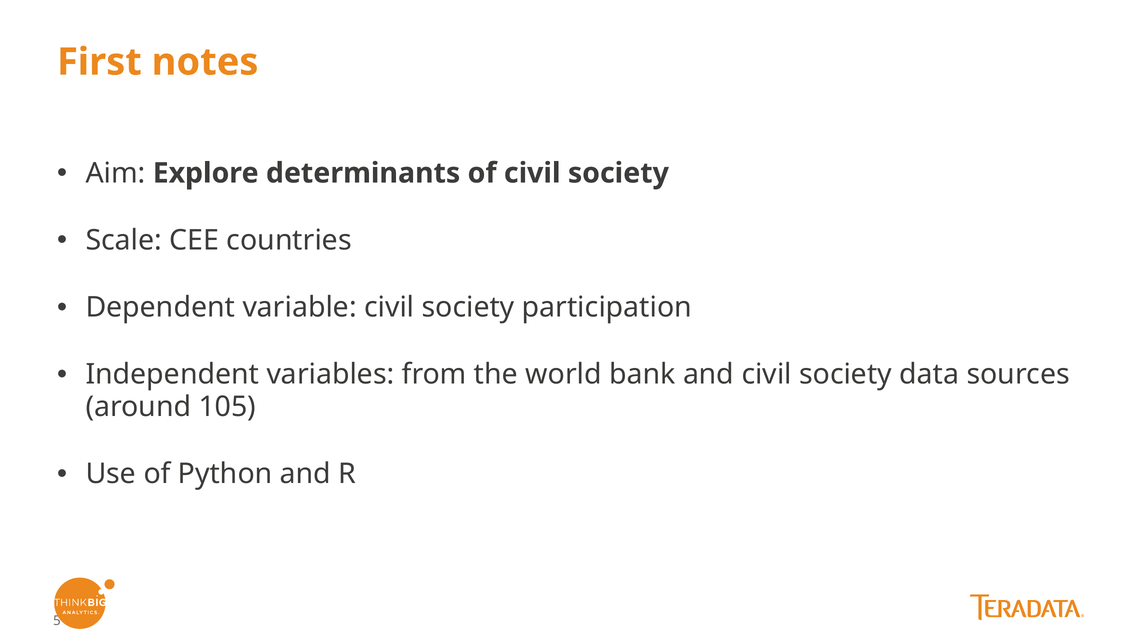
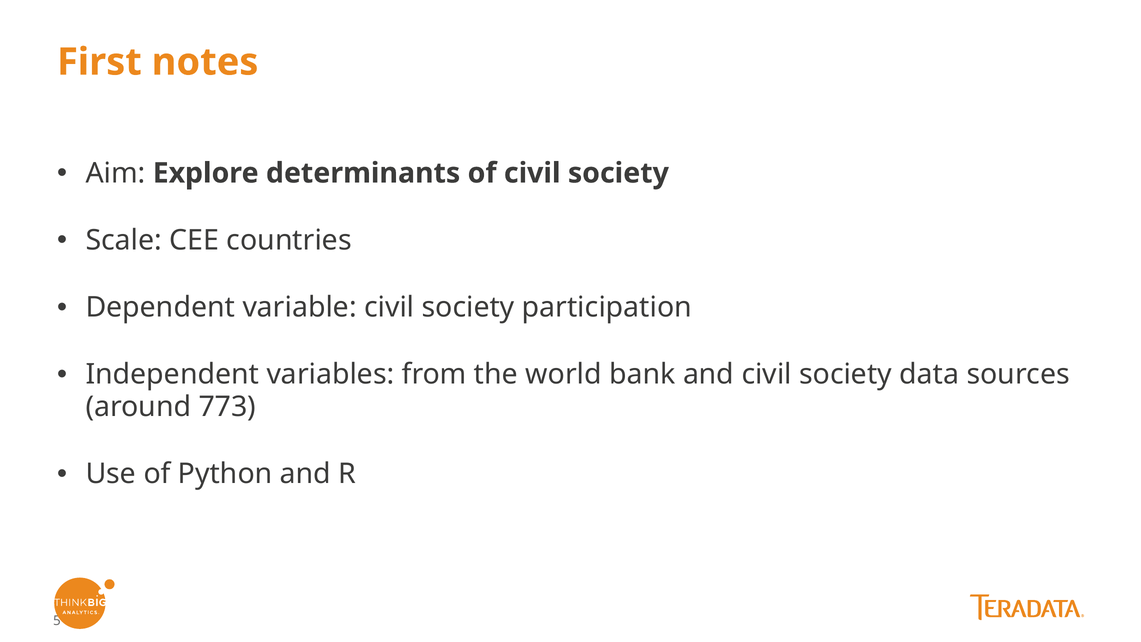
105: 105 -> 773 (227, 407)
